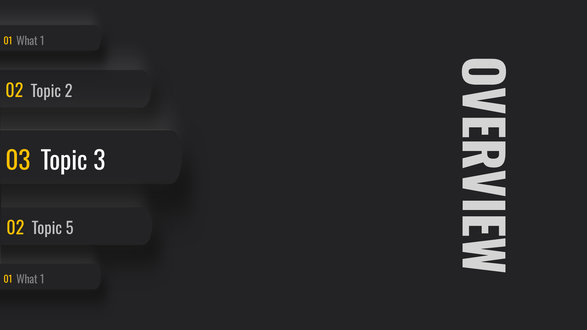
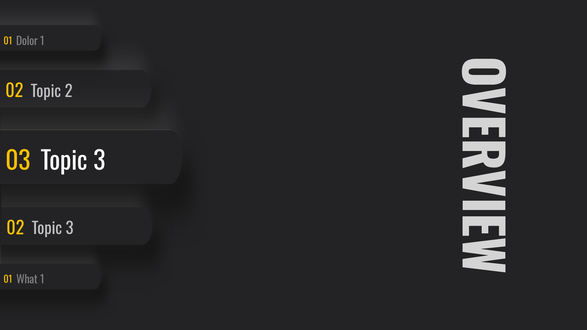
What: What -> Dolor (27, 41)
02 Topic 5: 5 -> 3 (70, 229)
